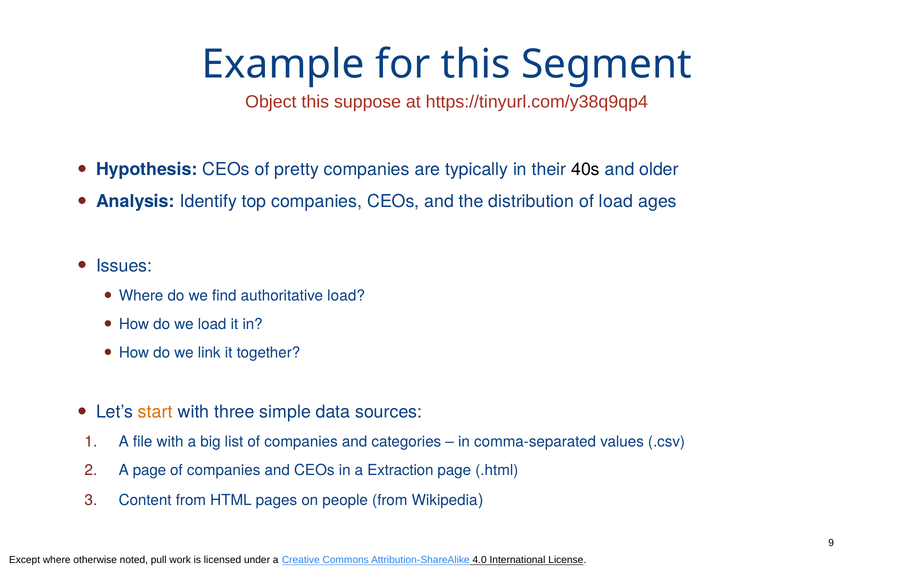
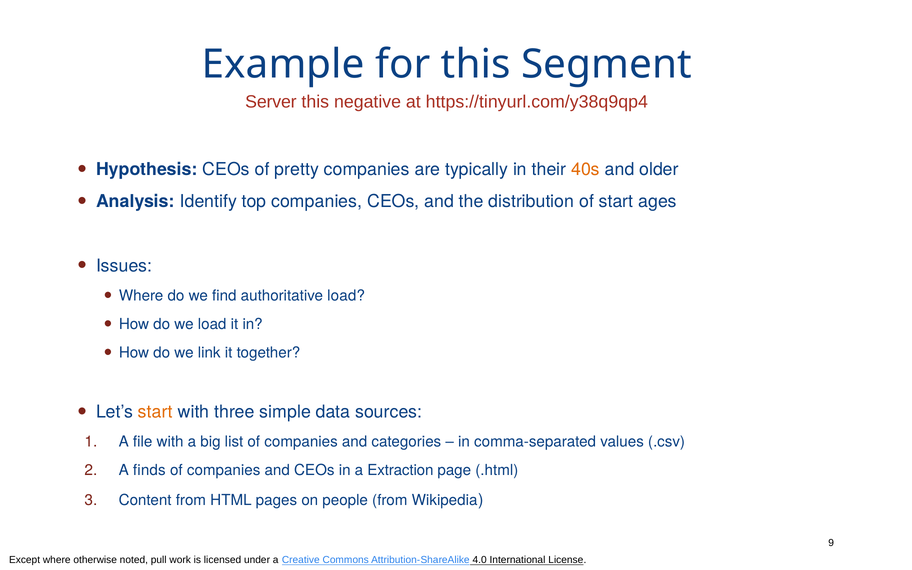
Object: Object -> Server (271, 102)
suppose: suppose -> negative (368, 102)
40s colour: black -> orange (585, 169)
of load: load -> start (616, 201)
A page: page -> finds (149, 470)
